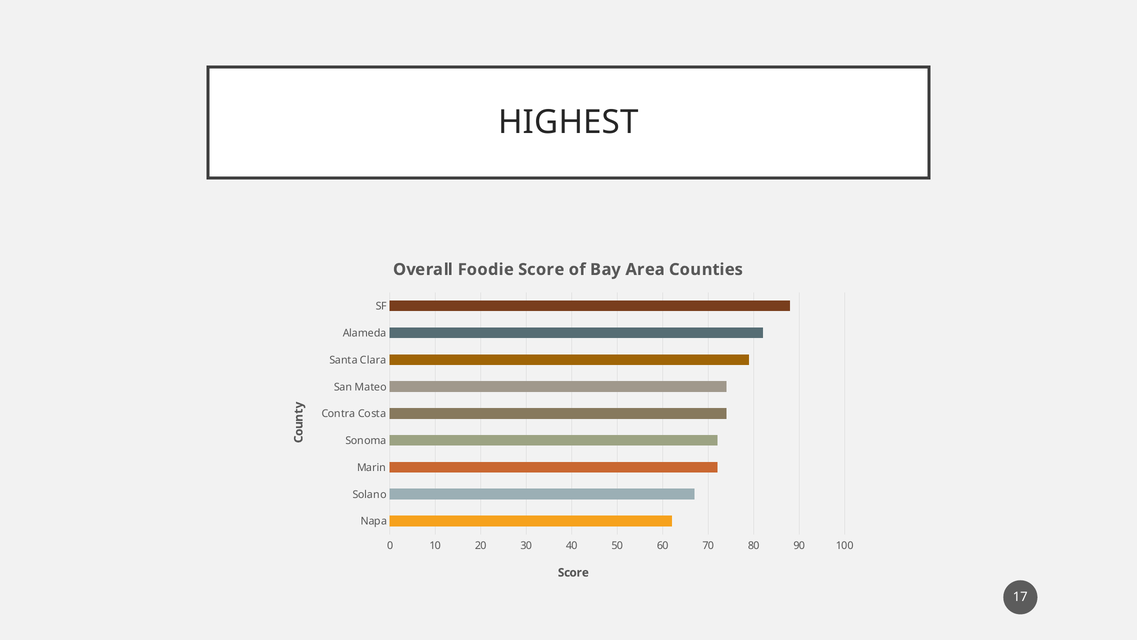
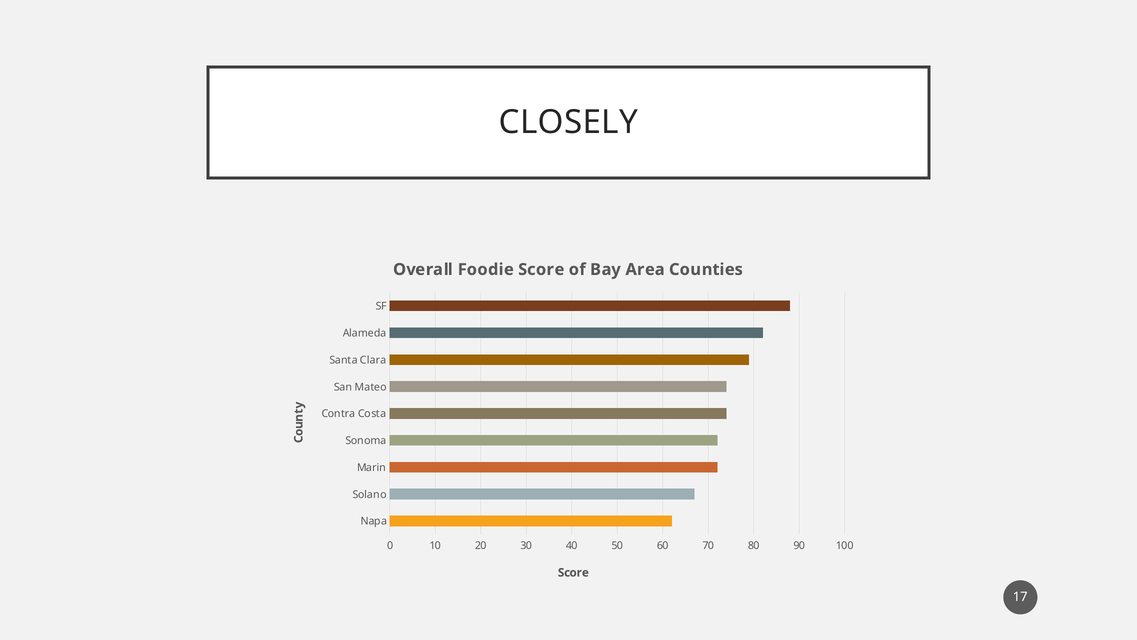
HIGHEST: HIGHEST -> CLOSELY (568, 122)
